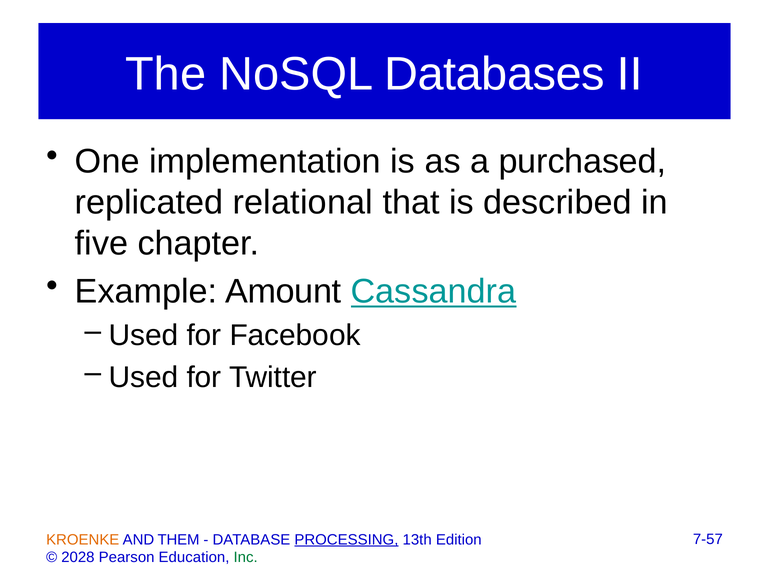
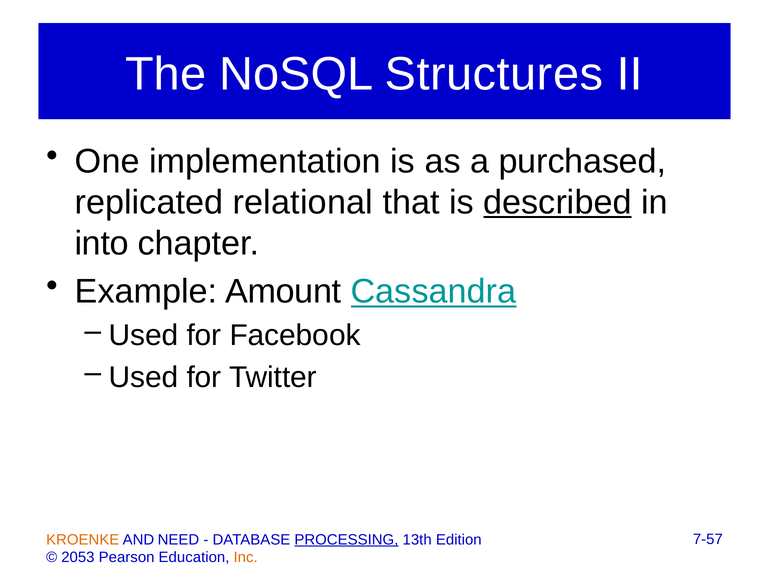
Databases: Databases -> Structures (494, 74)
described underline: none -> present (557, 202)
five: five -> into (102, 243)
THEM: THEM -> NEED (178, 539)
2028: 2028 -> 2053 (78, 557)
Inc colour: green -> orange (246, 557)
